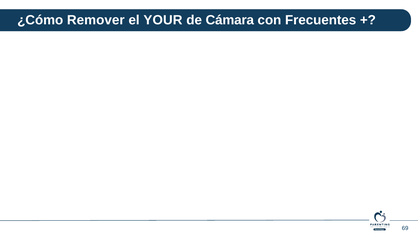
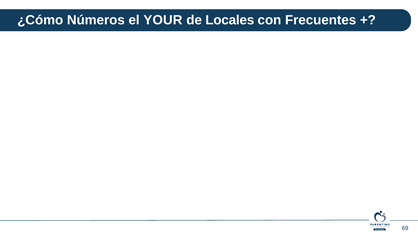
Remover: Remover -> Números (96, 20)
Cámara: Cámara -> Locales (230, 20)
